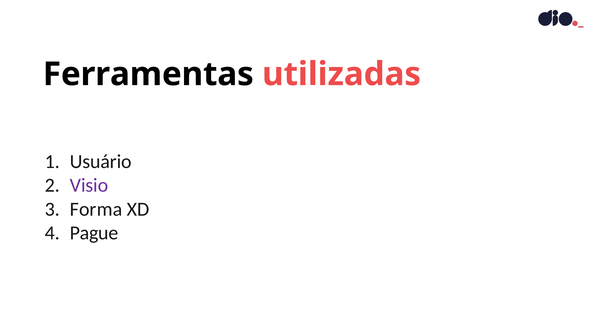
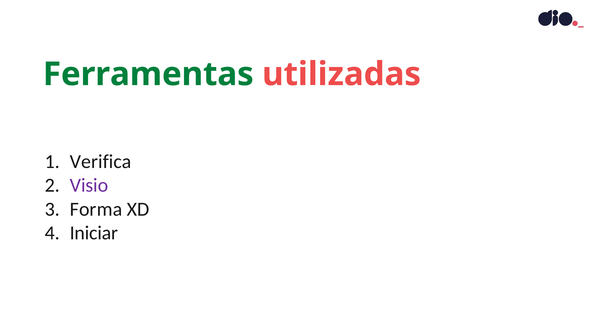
Ferramentas colour: black -> green (148, 74)
Usuário: Usuário -> Verifica (101, 162)
Pague: Pague -> Iniciar (94, 233)
